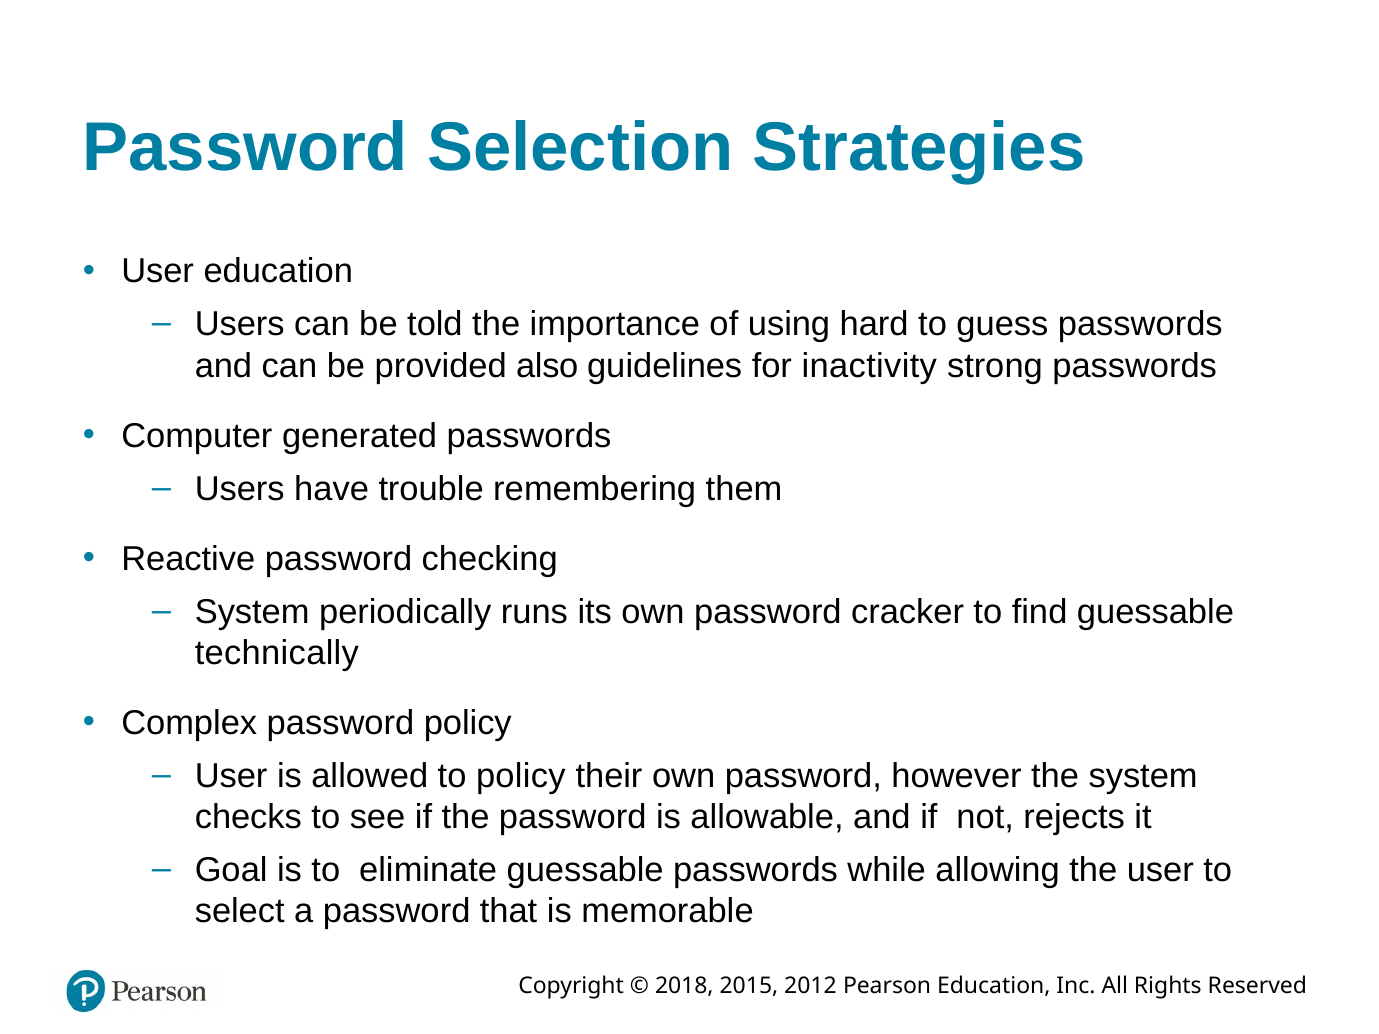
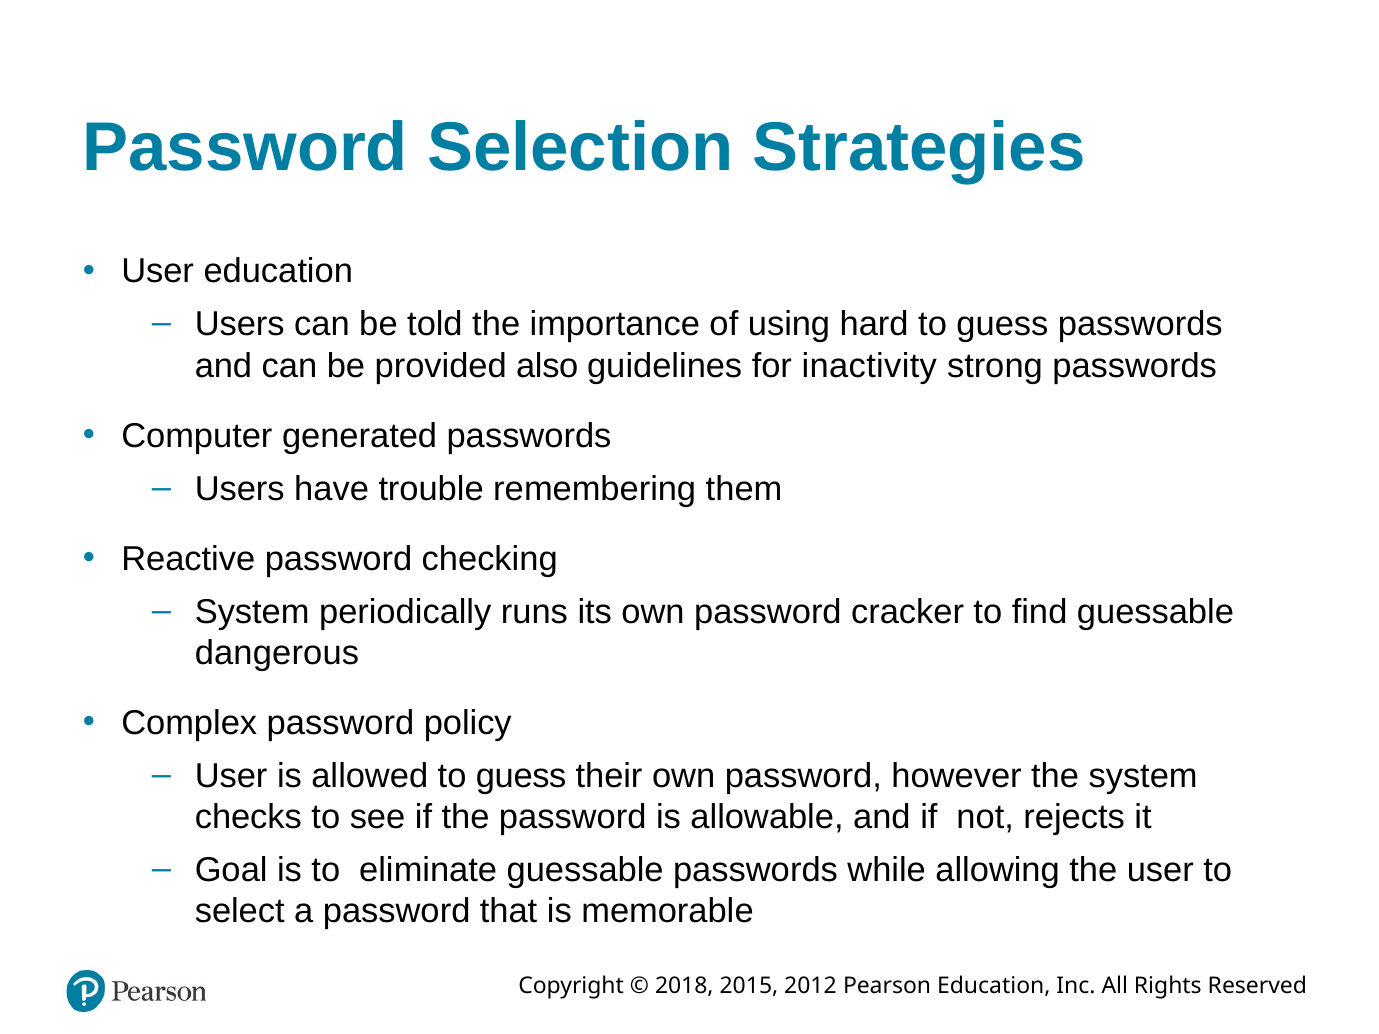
technically: technically -> dangerous (277, 653)
allowed to policy: policy -> guess (521, 776)
